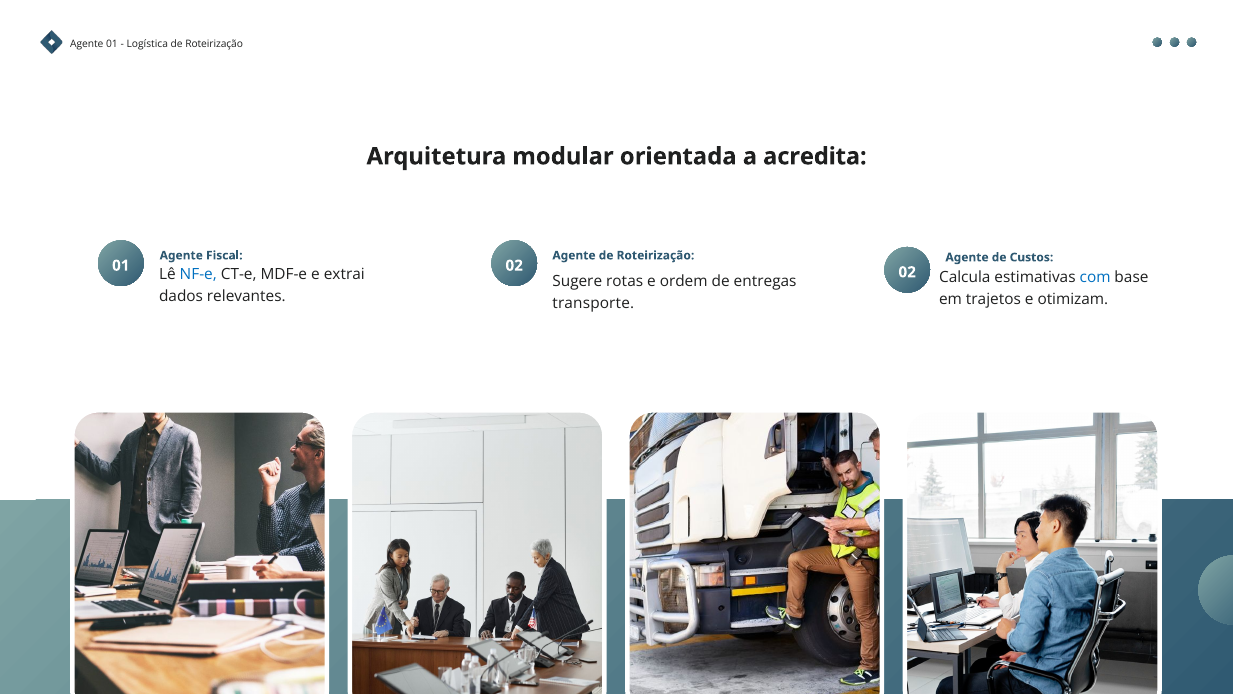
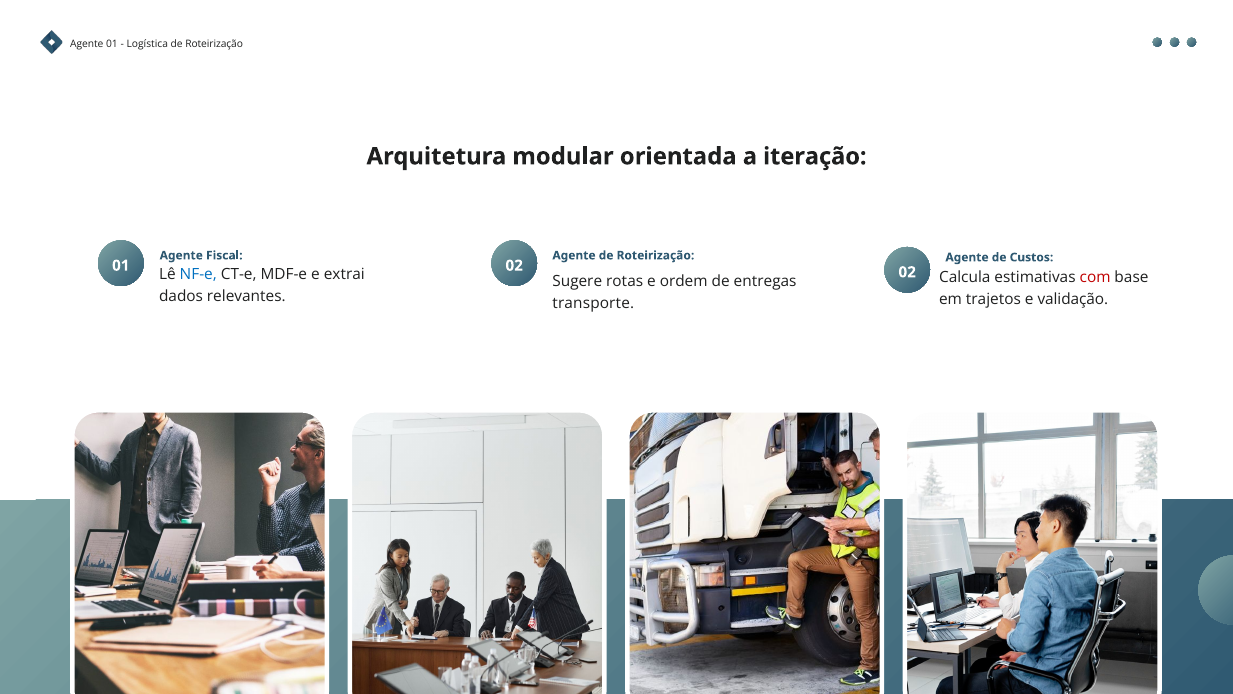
acredita: acredita -> iteração (815, 156)
com colour: blue -> red (1095, 278)
otimizam: otimizam -> validação (1073, 299)
